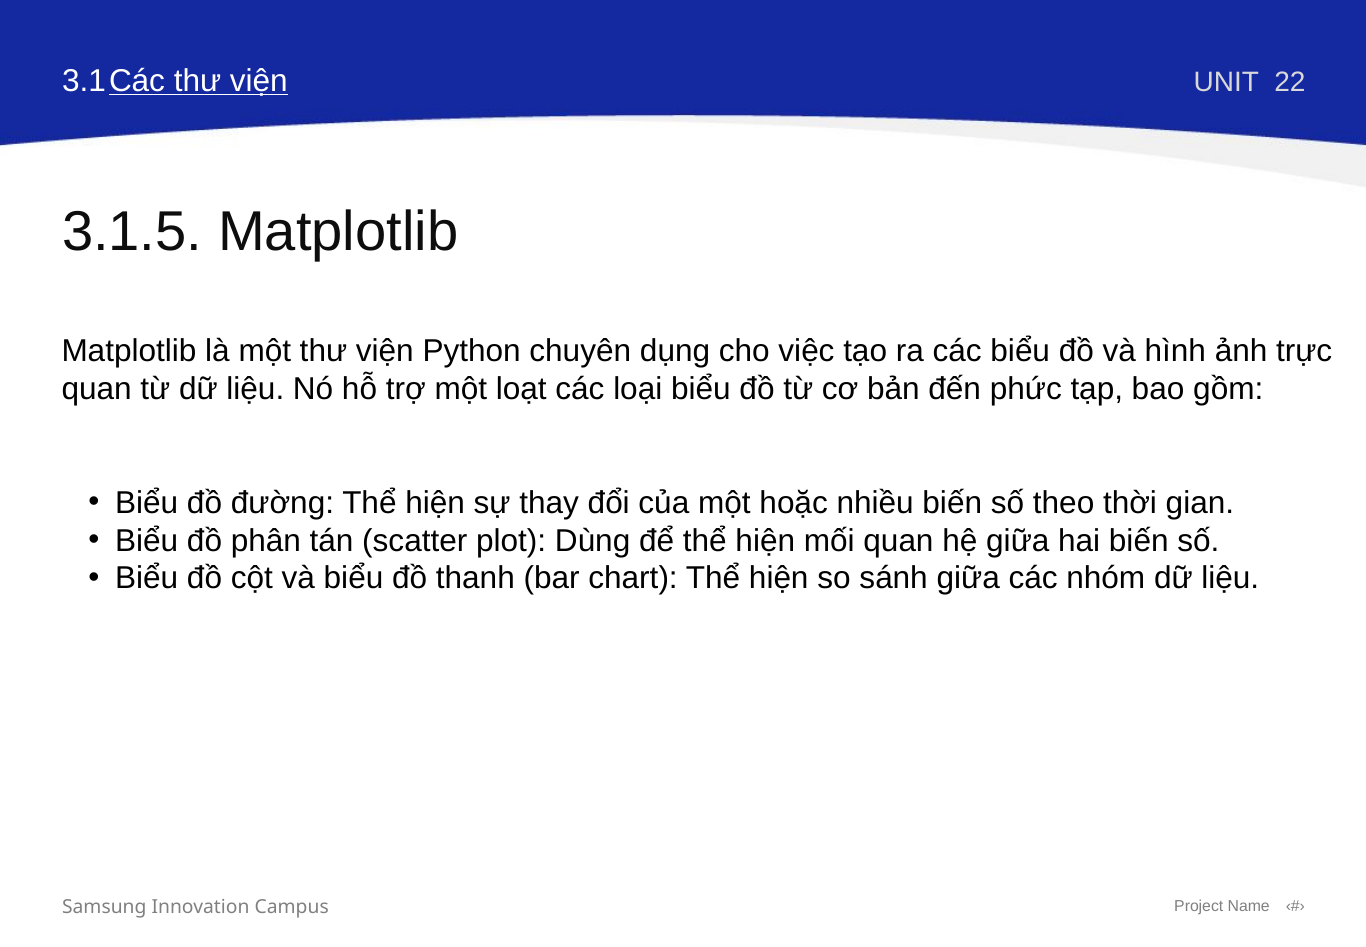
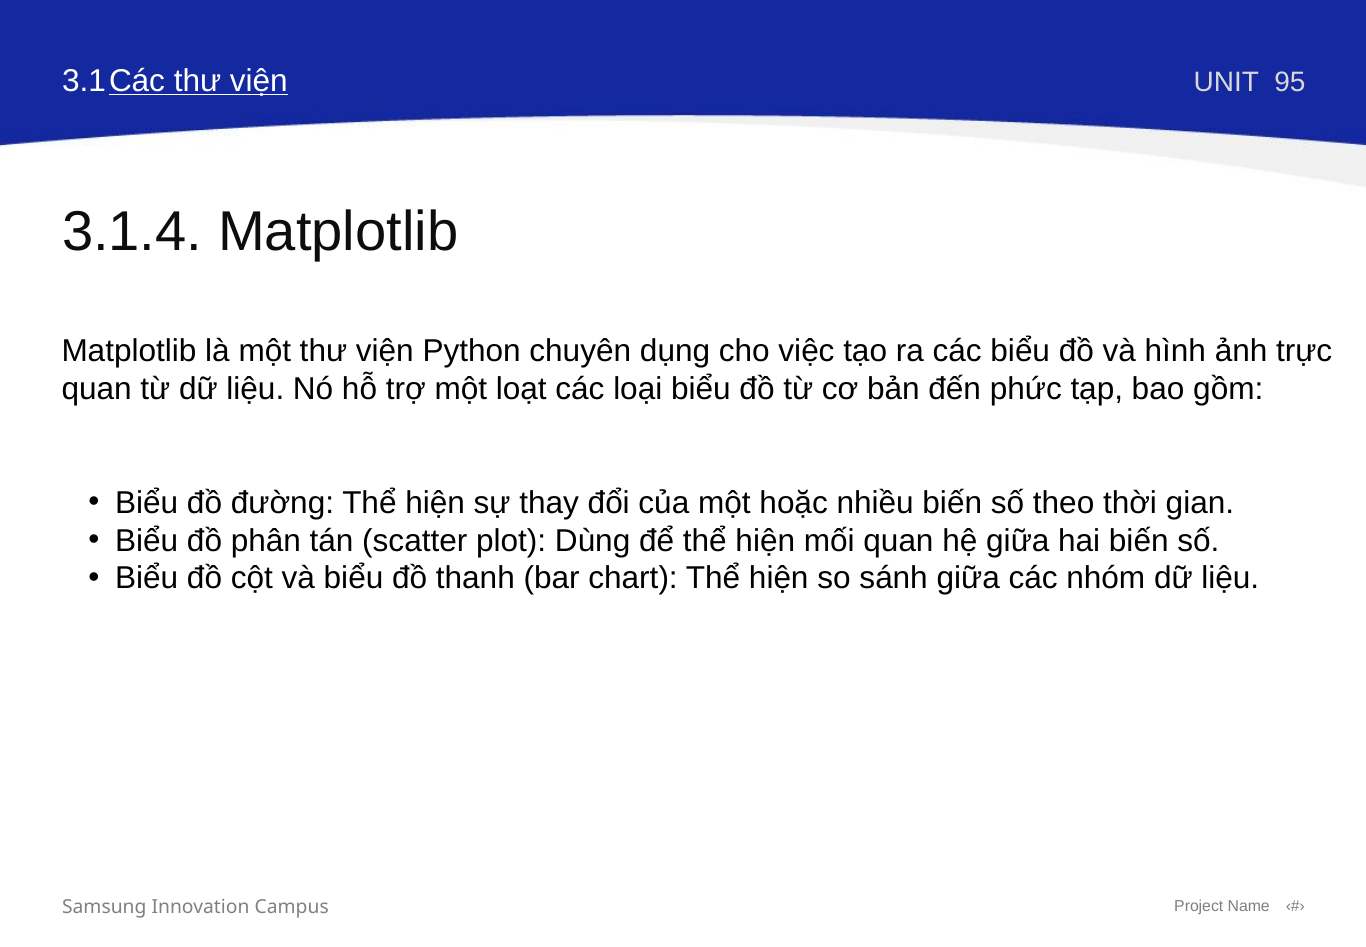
22: 22 -> 95 (1290, 83)
3.1.5: 3.1.5 -> 3.1.4 (132, 232)
